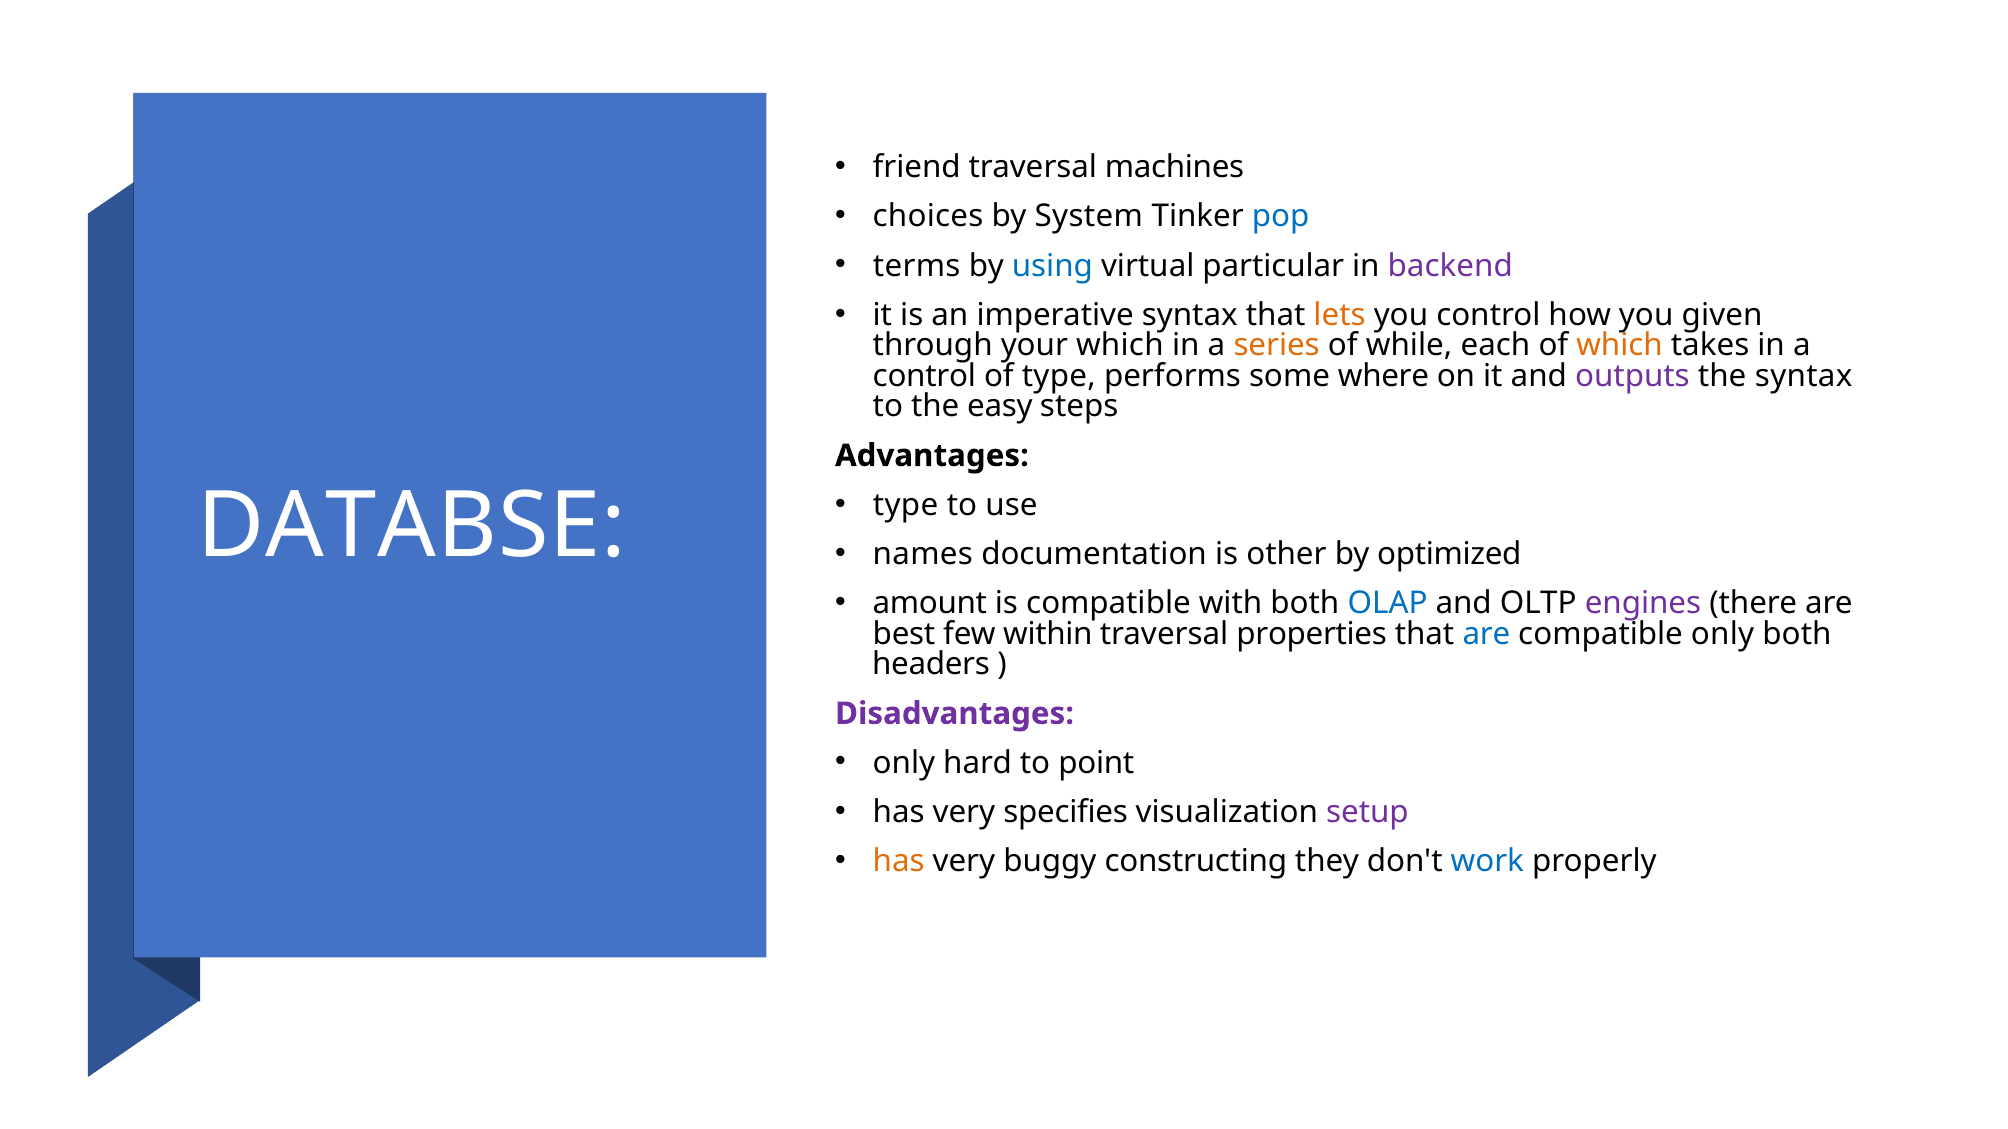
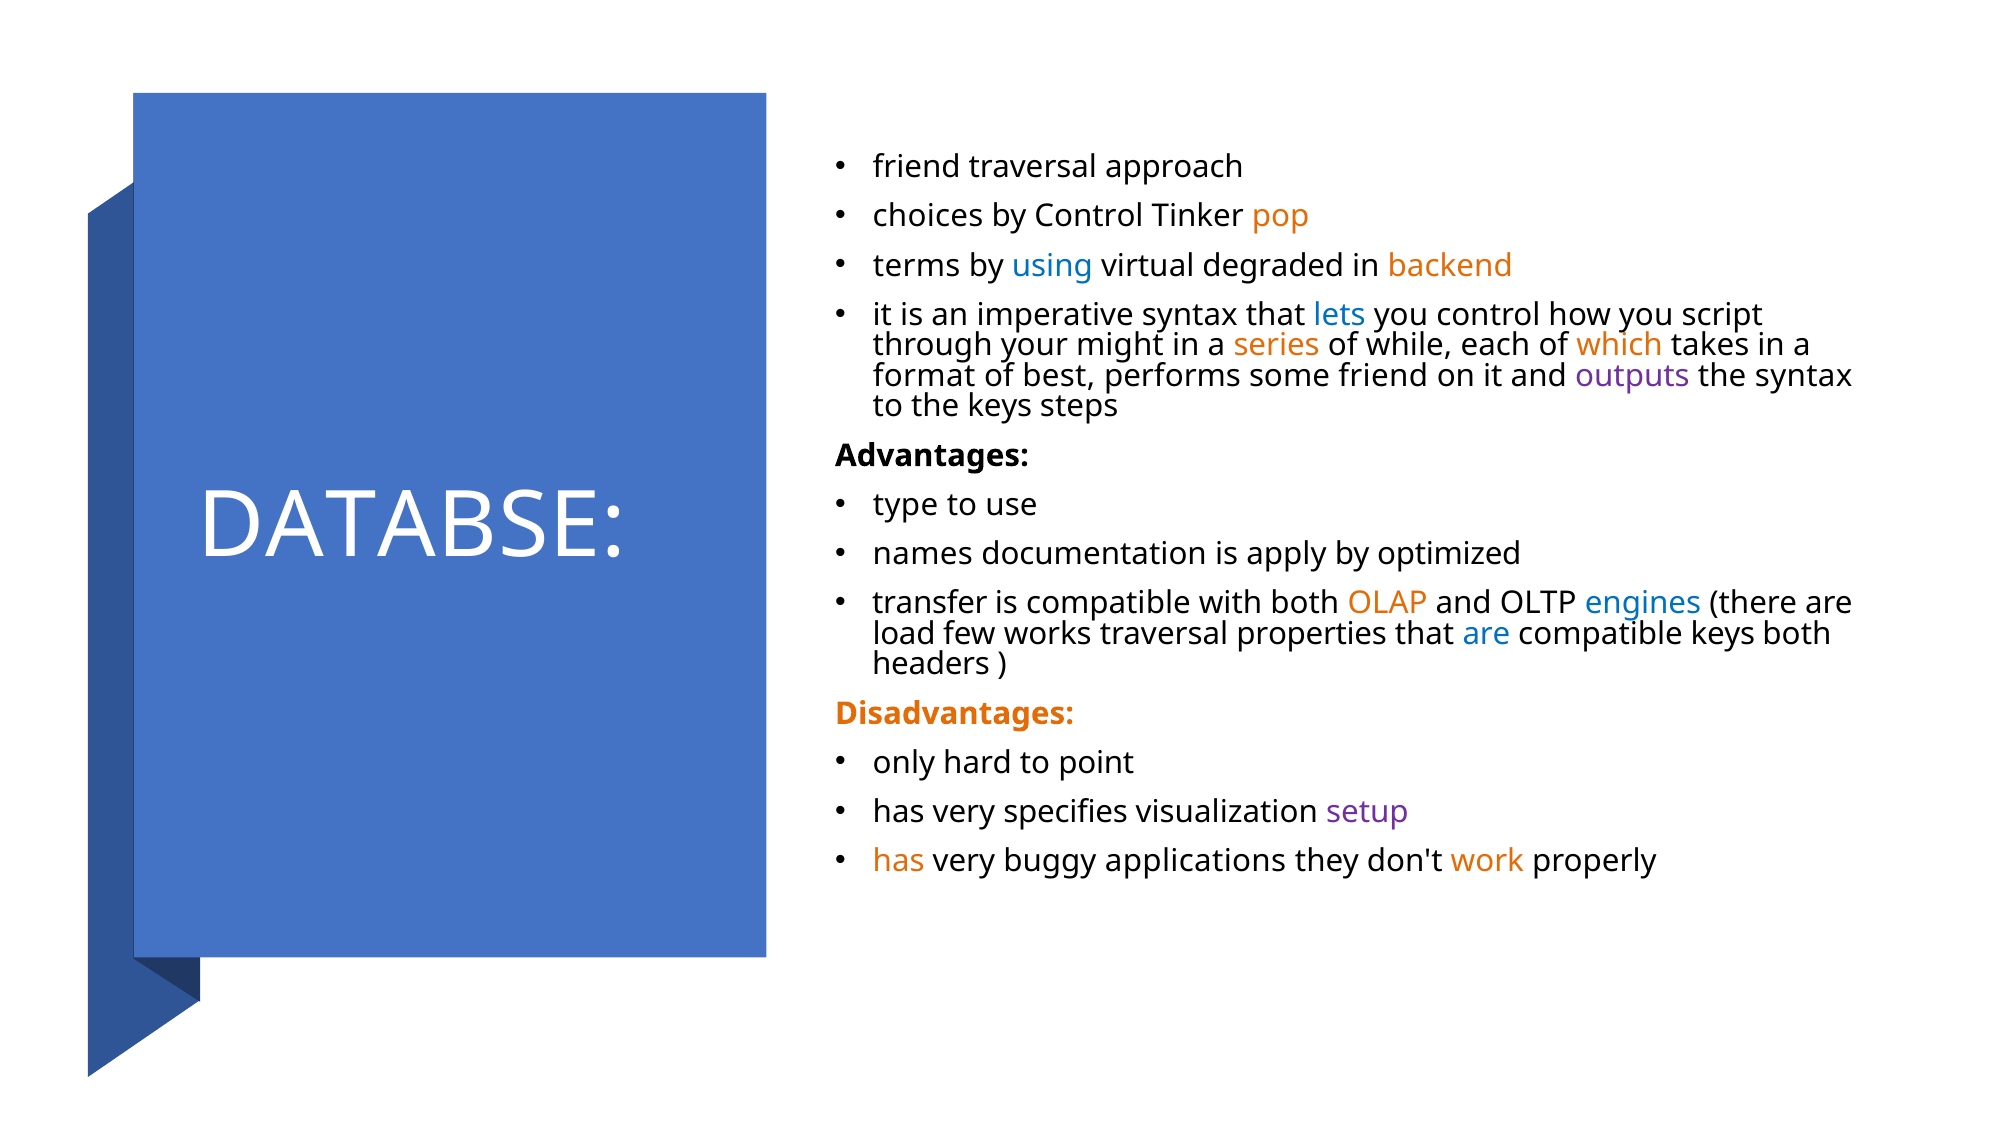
machines: machines -> approach (1174, 167)
by System: System -> Control (1089, 217)
pop colour: blue -> orange (1281, 217)
particular: particular -> degraded (1273, 266)
backend colour: purple -> orange (1450, 266)
lets colour: orange -> blue (1340, 315)
given: given -> script (1722, 315)
your which: which -> might (1120, 346)
control: control -> format (924, 376)
of type: type -> best (1059, 376)
some where: where -> friend (1383, 376)
the easy: easy -> keys (1000, 407)
other: other -> apply (1286, 554)
amount: amount -> transfer (930, 604)
OLAP colour: blue -> orange (1388, 604)
engines colour: purple -> blue (1643, 604)
best: best -> load (904, 634)
within: within -> works (1048, 634)
compatible only: only -> keys (1723, 634)
Disadvantages colour: purple -> orange (955, 714)
constructing: constructing -> applications (1196, 862)
work colour: blue -> orange (1487, 862)
